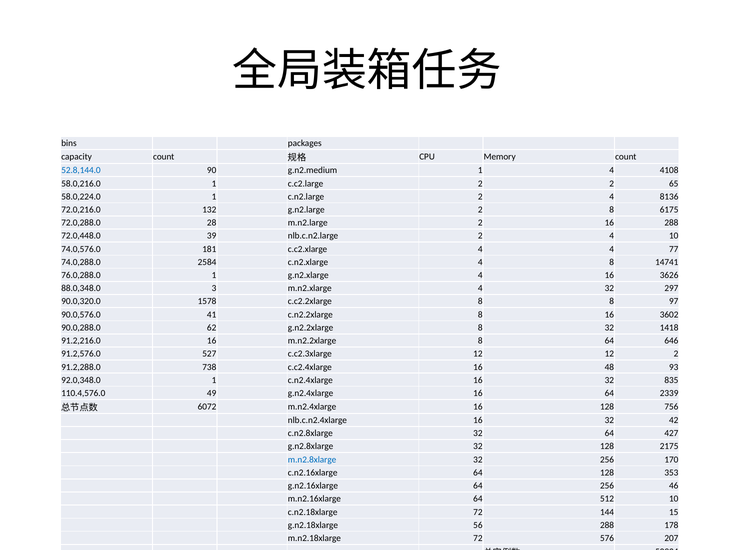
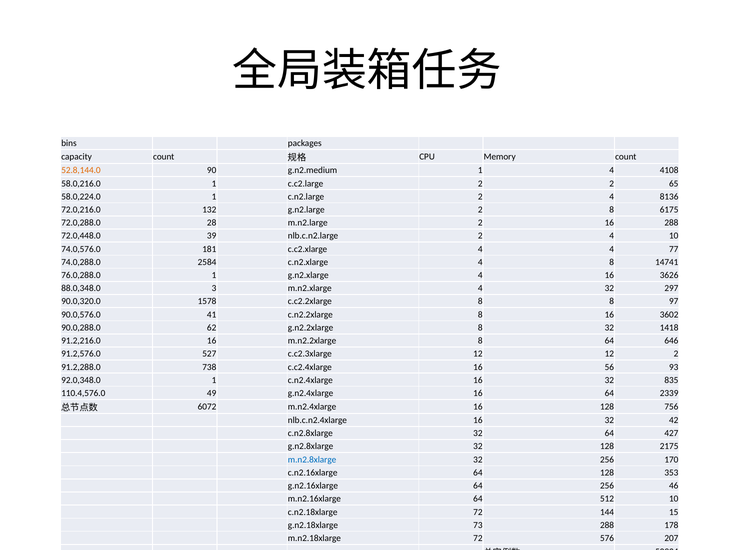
52.8,144.0 colour: blue -> orange (81, 171)
48: 48 -> 56 (609, 367)
56: 56 -> 73 (478, 526)
